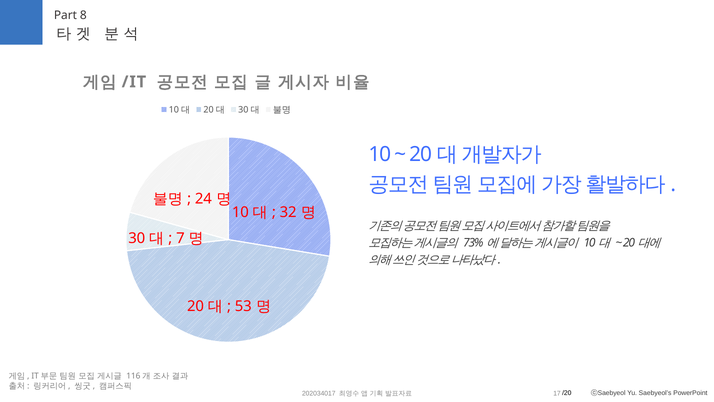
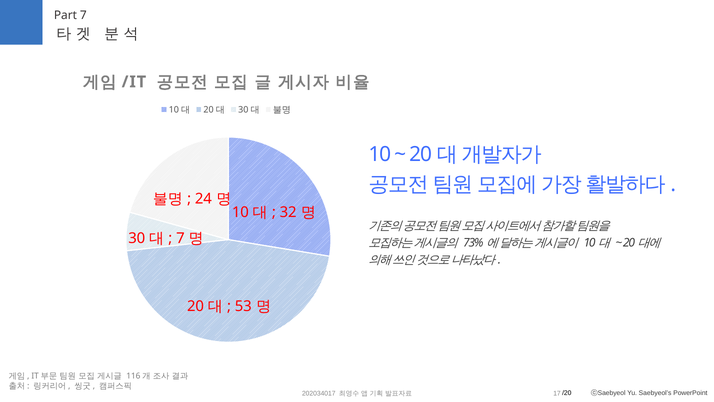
Part 8: 8 -> 7 (83, 15)
